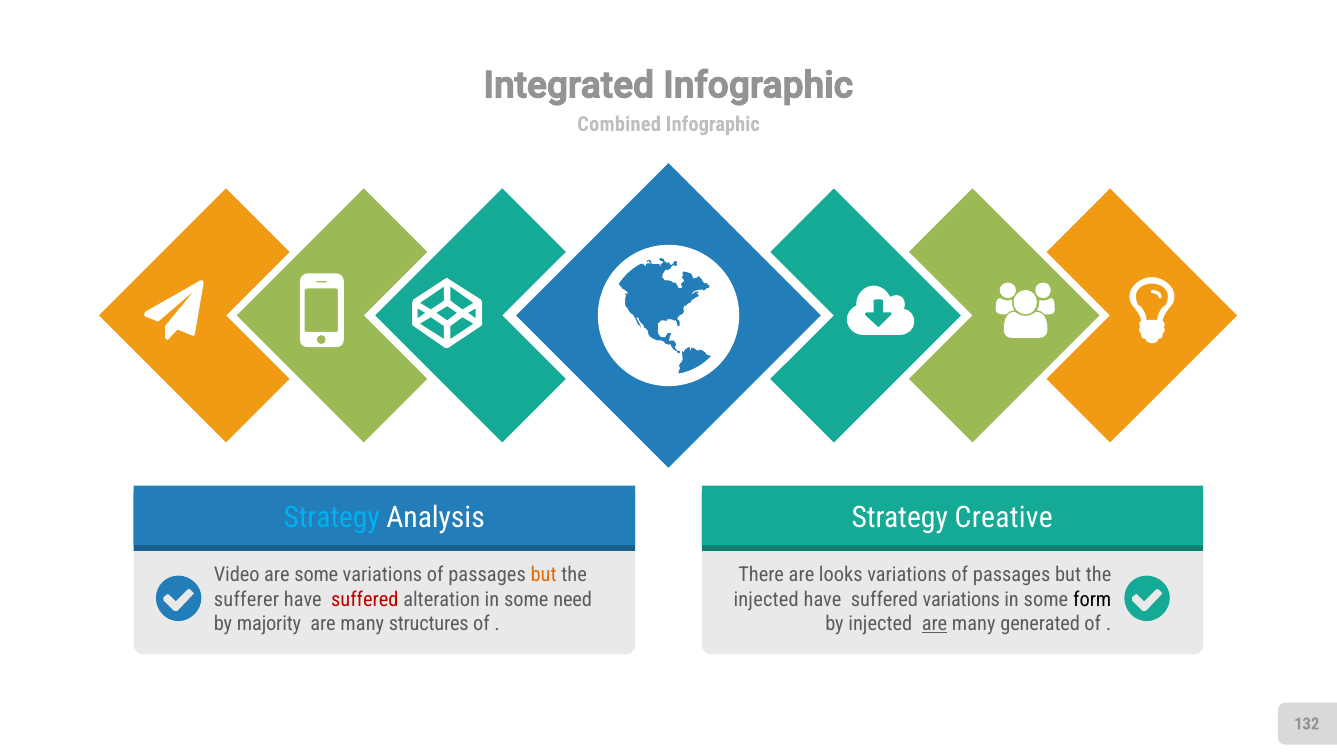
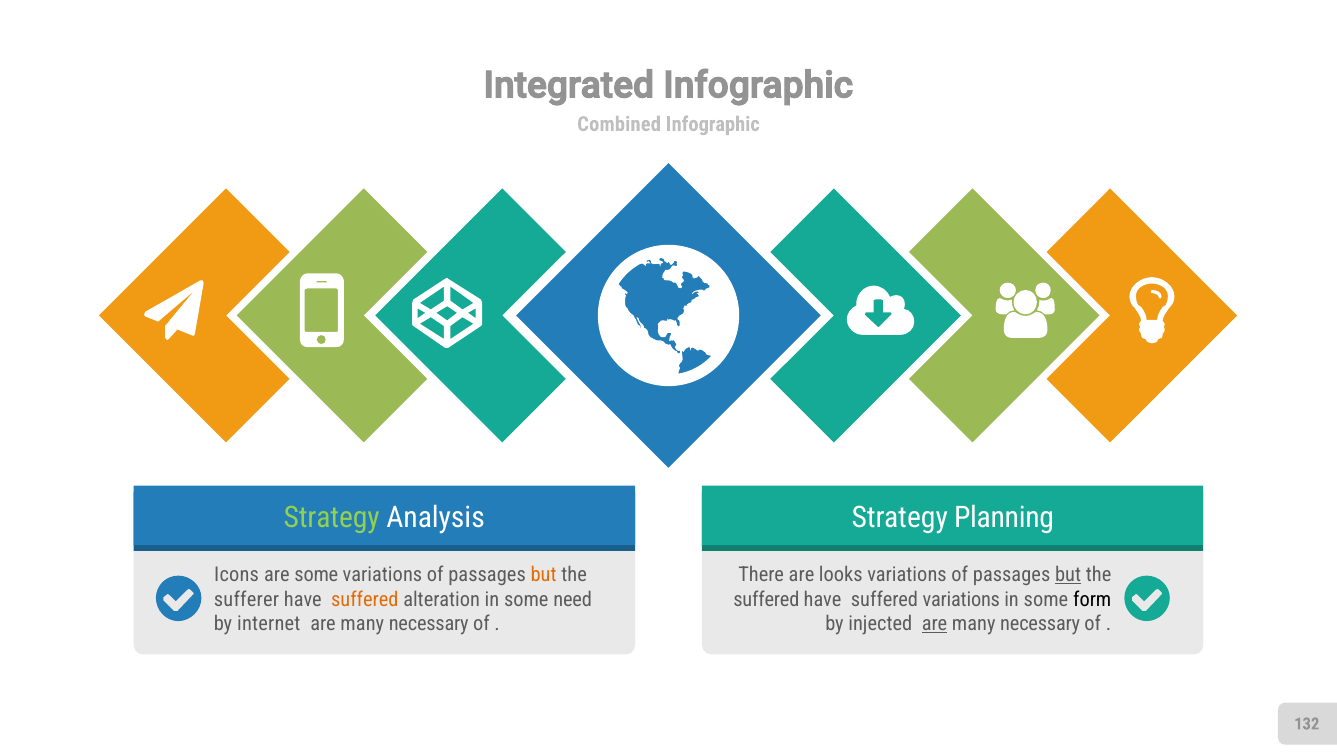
Strategy colour: light blue -> light green (332, 518)
Creative: Creative -> Planning (1004, 518)
Video: Video -> Icons (237, 575)
but underline: none -> present (1068, 575)
suffered colour: red -> orange (365, 600)
injected: injected -> suffered (766, 600)
majority: majority -> internet (269, 624)
structures: structures -> necessary (429, 624)
generated: generated -> necessary (1040, 624)
